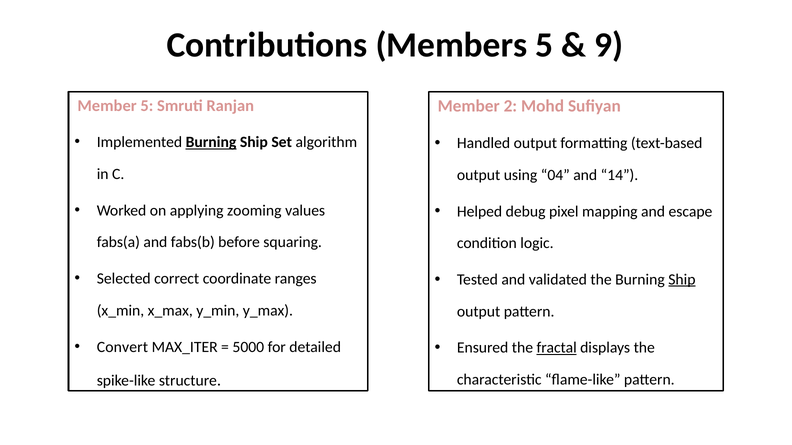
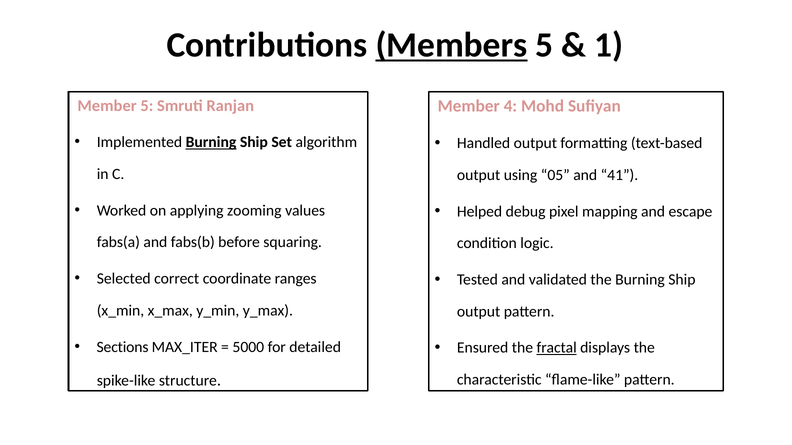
Members underline: none -> present (451, 45)
9: 9 -> 1 (609, 45)
2: 2 -> 4 (510, 106)
04: 04 -> 05 (555, 175)
14: 14 -> 41 (619, 175)
Ship underline: present -> none (682, 280)
Convert: Convert -> Sections (123, 347)
